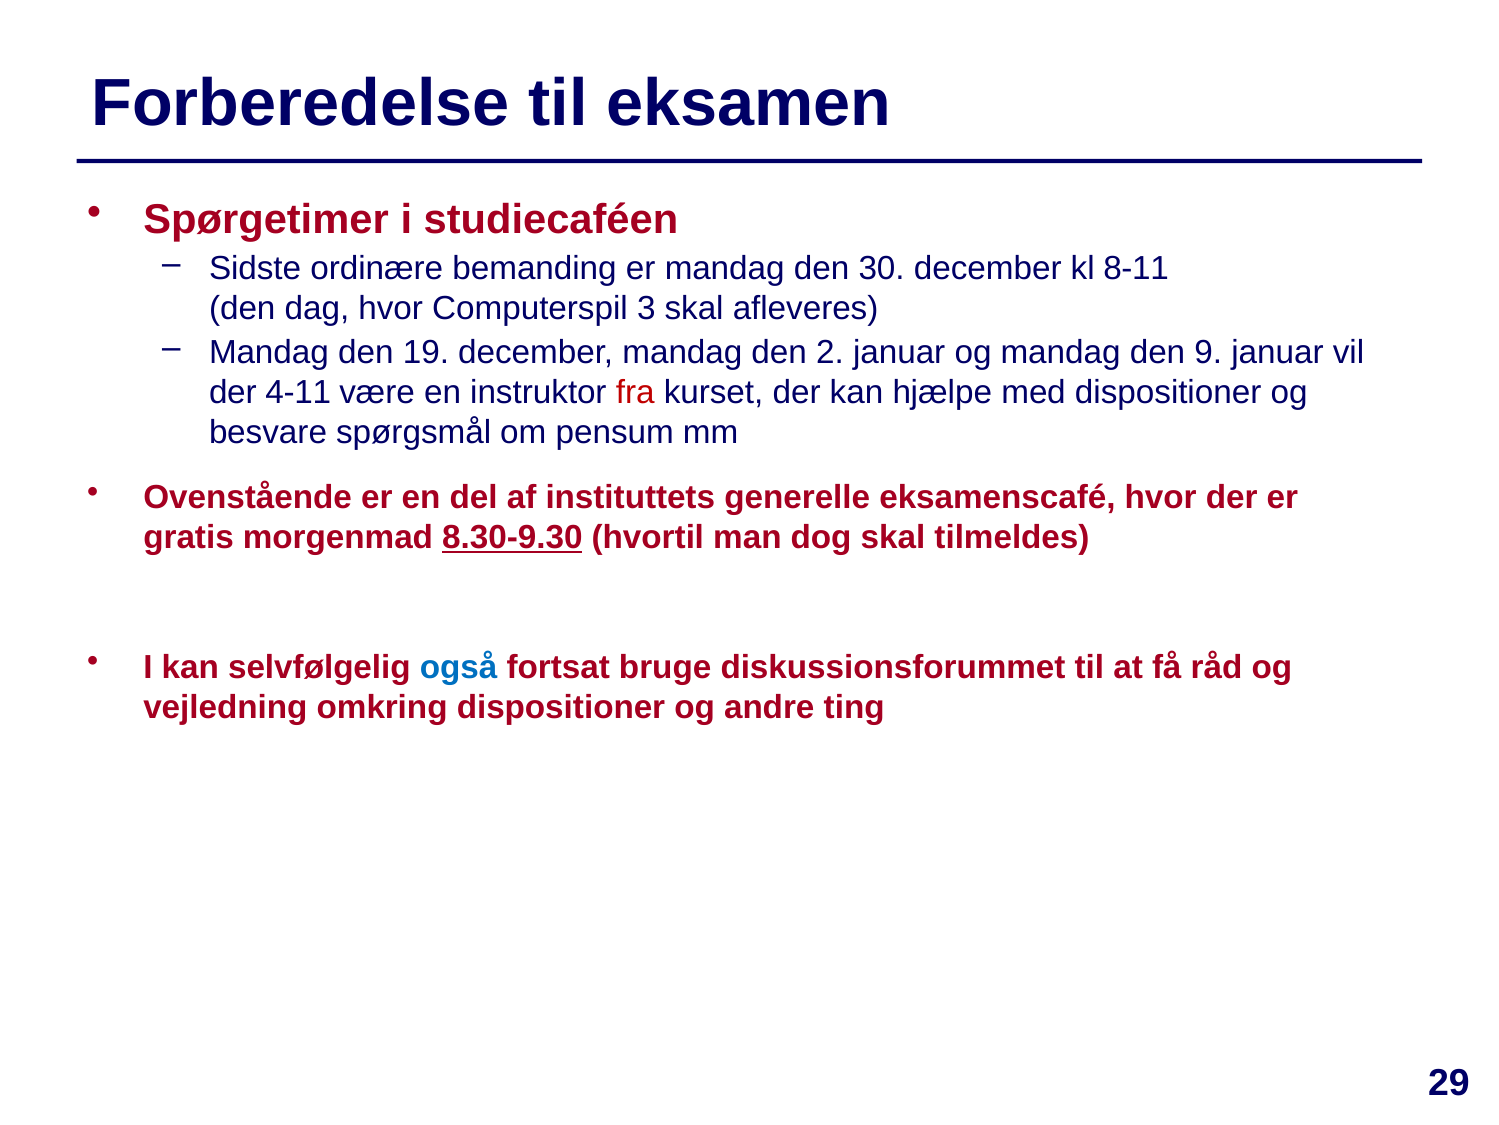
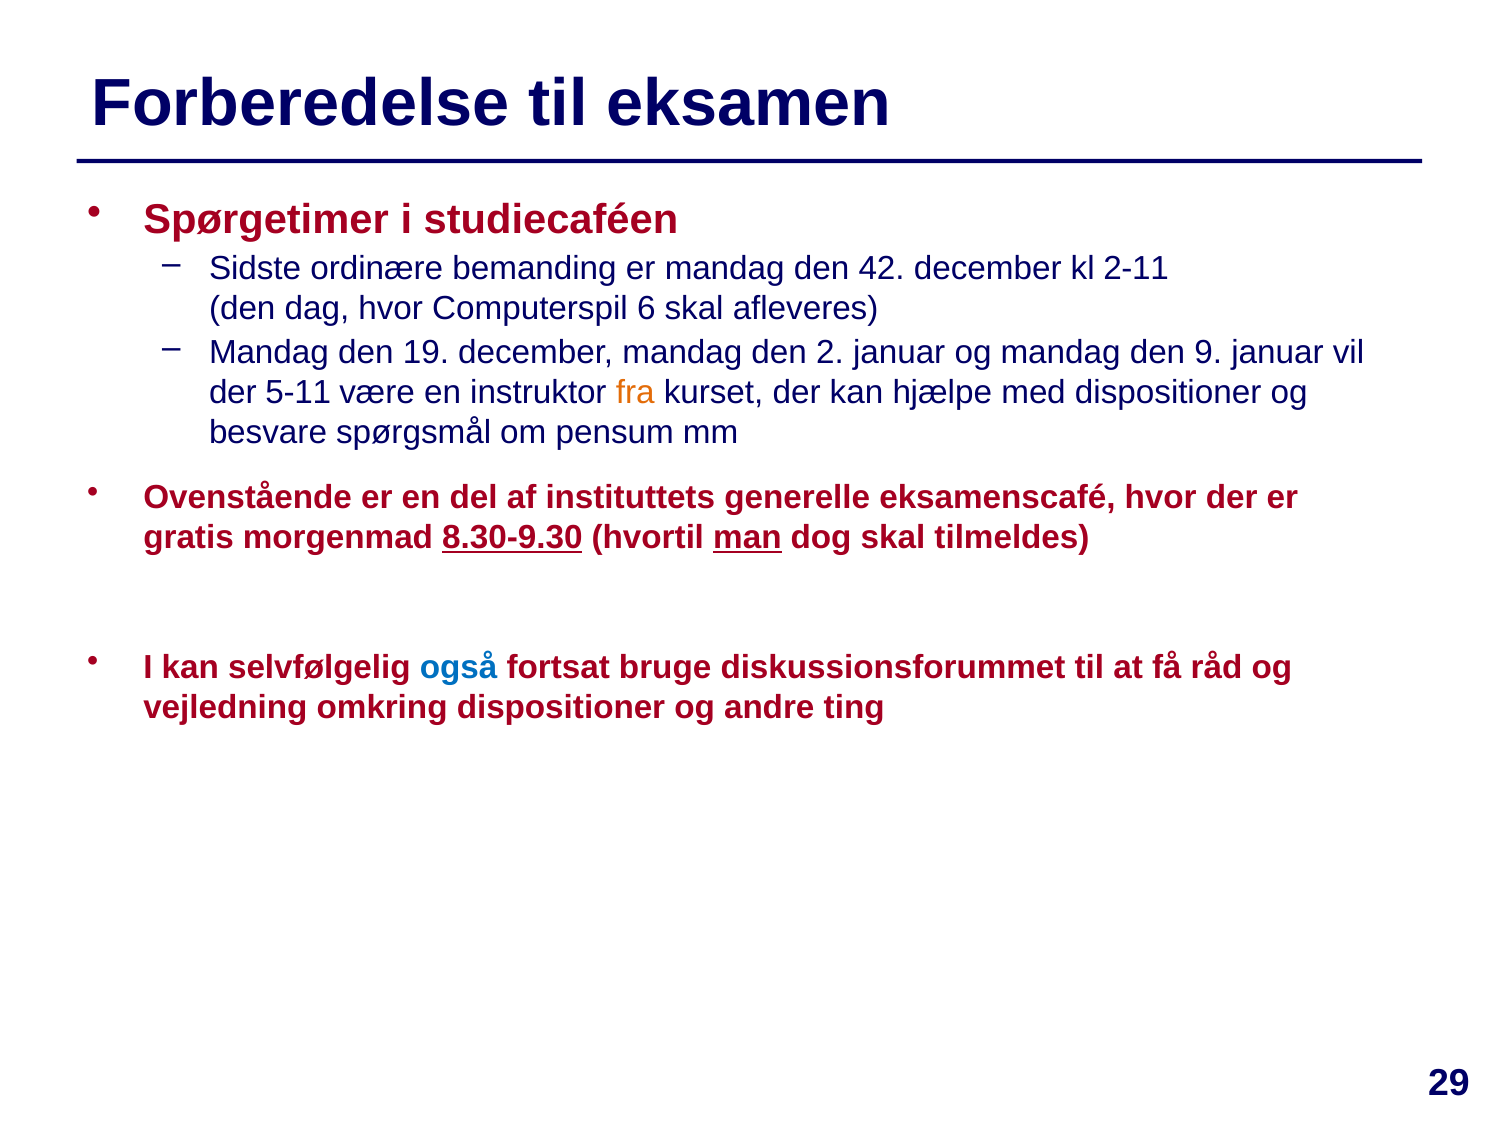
30: 30 -> 42 (882, 268)
8-11: 8-11 -> 2-11 (1136, 268)
3: 3 -> 6 (646, 308)
4-11: 4-11 -> 5-11 (298, 392)
fra colour: red -> orange (635, 392)
man underline: none -> present (747, 537)
